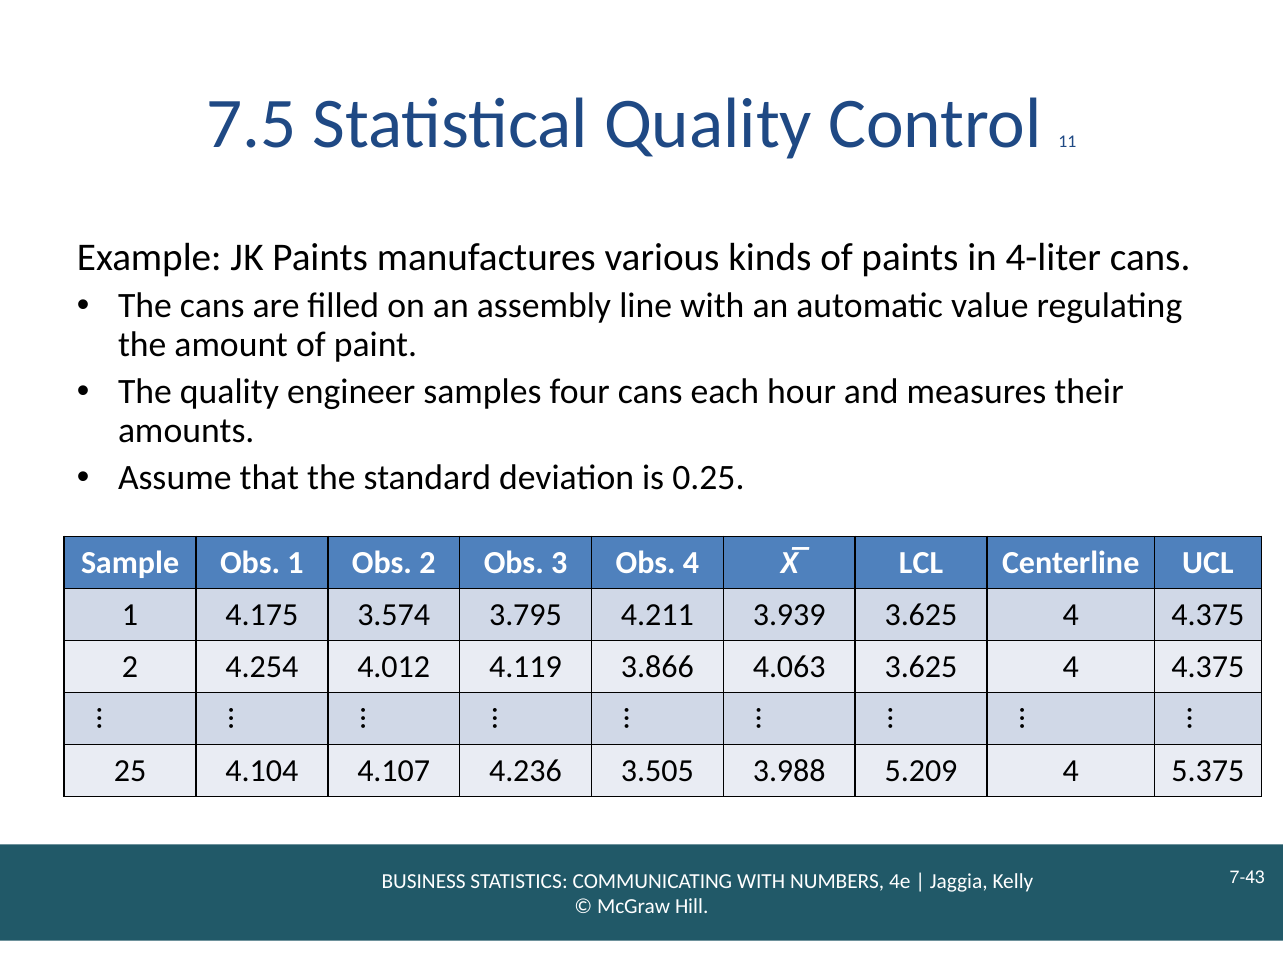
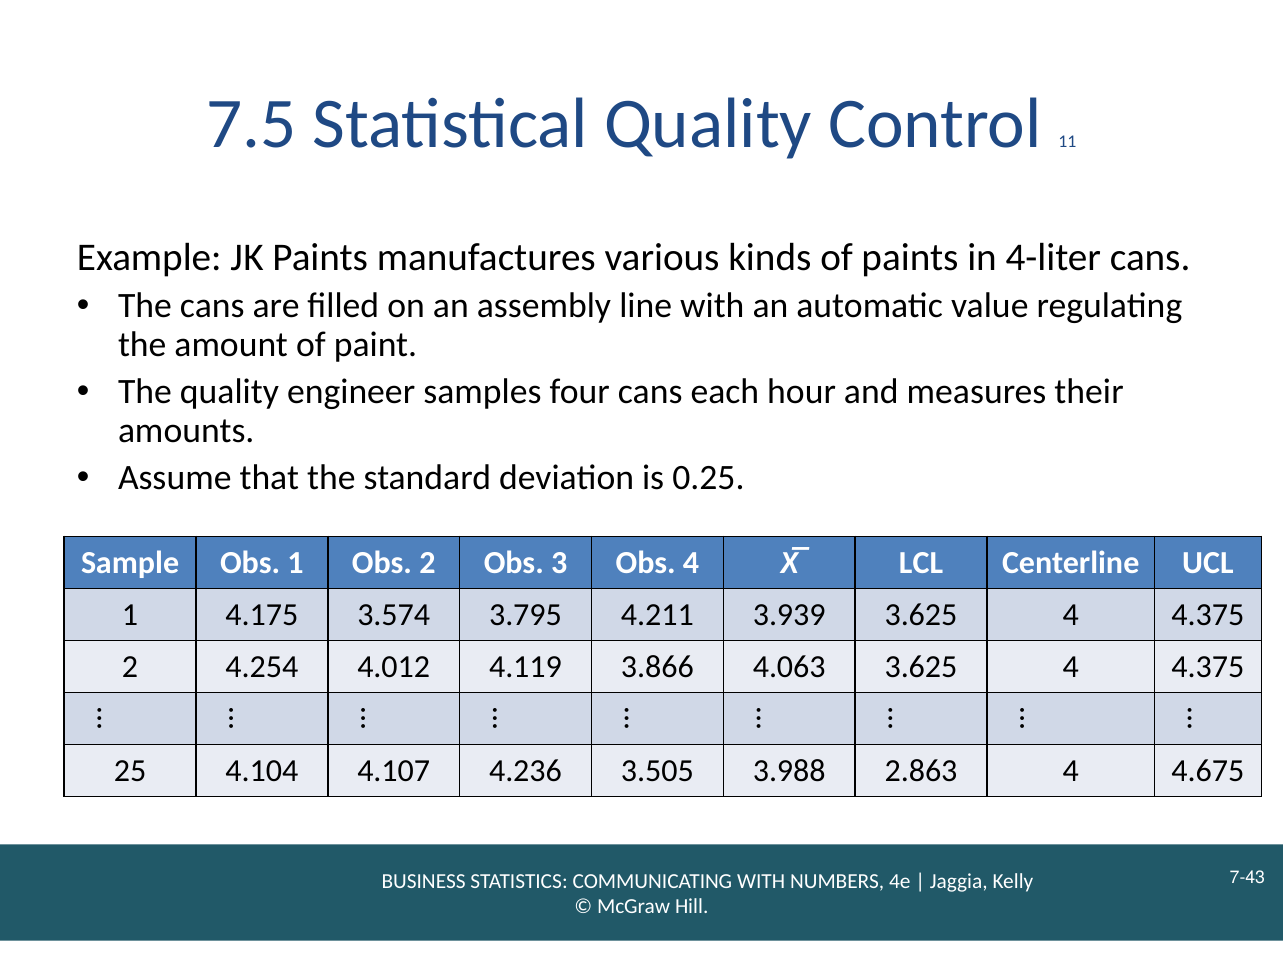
5.209: 5.209 -> 2.863 (921, 771)
5.375: 5.375 -> 4.675 (1208, 771)
